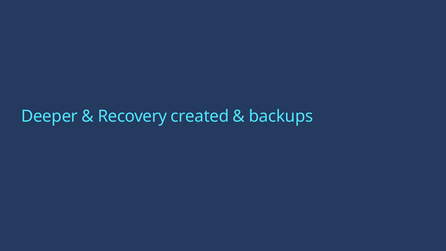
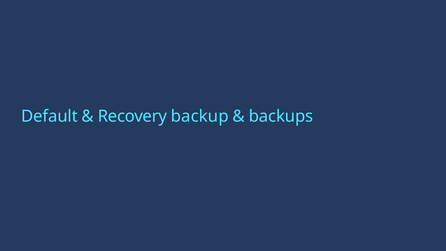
Deeper: Deeper -> Default (49, 116)
created: created -> backup (200, 116)
